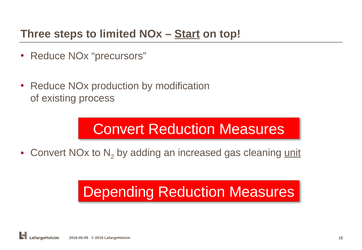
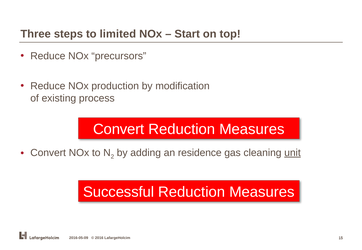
Start underline: present -> none (187, 34)
increased: increased -> residence (200, 153)
Depending: Depending -> Successful (119, 192)
